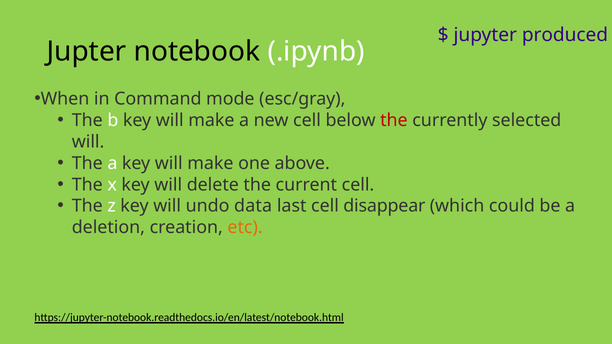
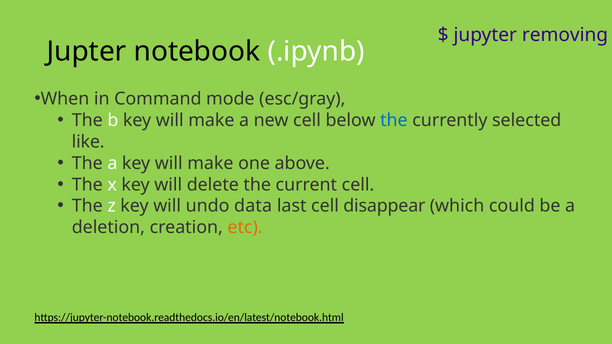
produced: produced -> removing (565, 35)
the colour: red -> blue (394, 120)
will: will -> like (88, 142)
